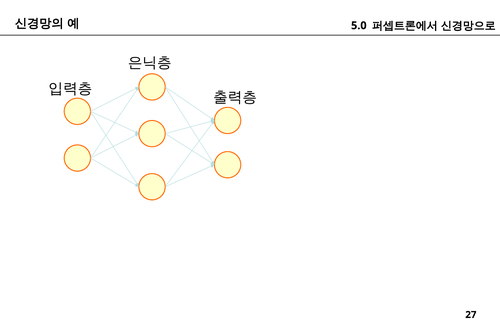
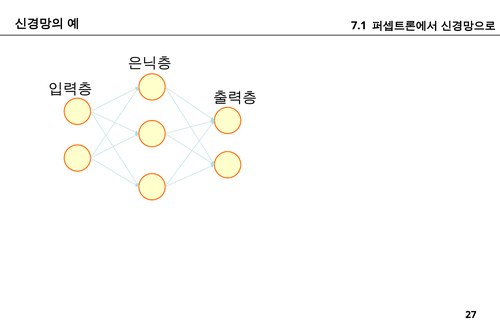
5.0: 5.0 -> 7.1 (359, 26)
